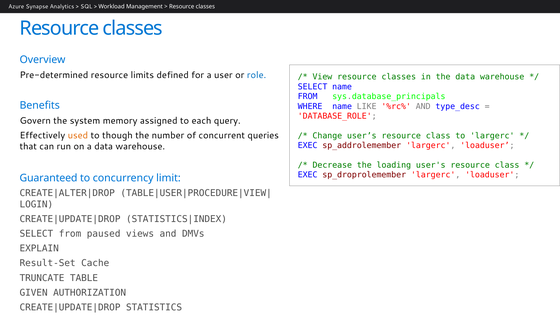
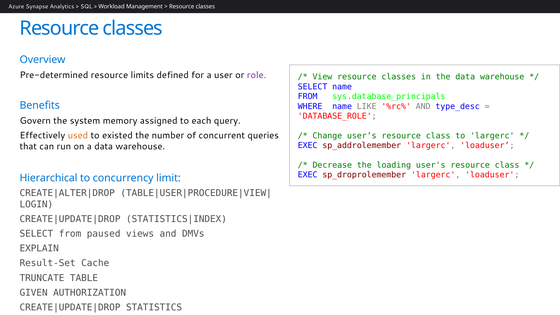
role colour: blue -> purple (257, 75)
though: though -> existed (117, 135)
Guaranteed: Guaranteed -> Hierarchical (48, 178)
